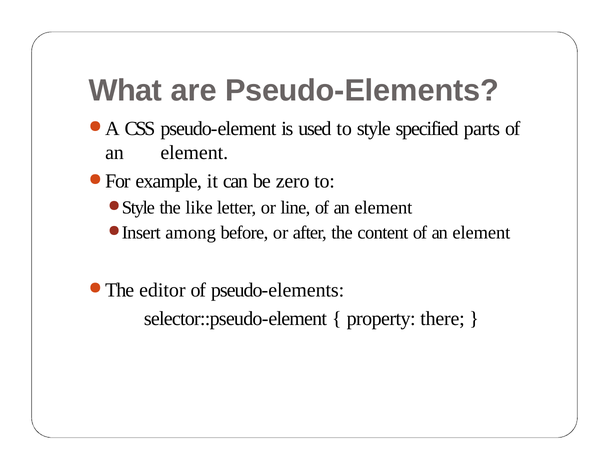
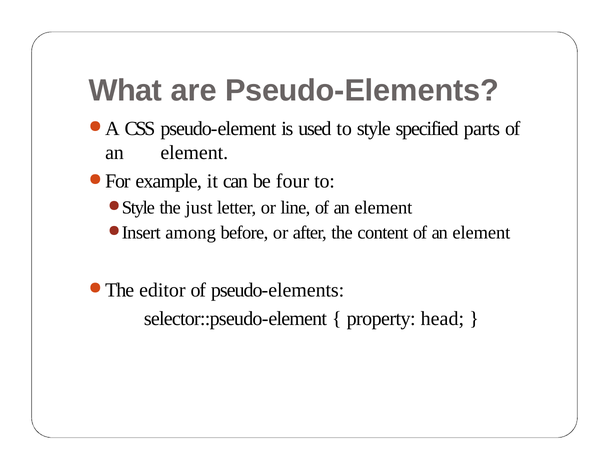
zero: zero -> four (293, 181)
like: like -> just (199, 207)
there: there -> head (442, 318)
